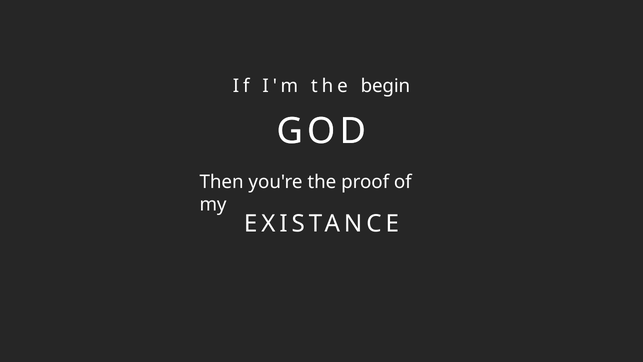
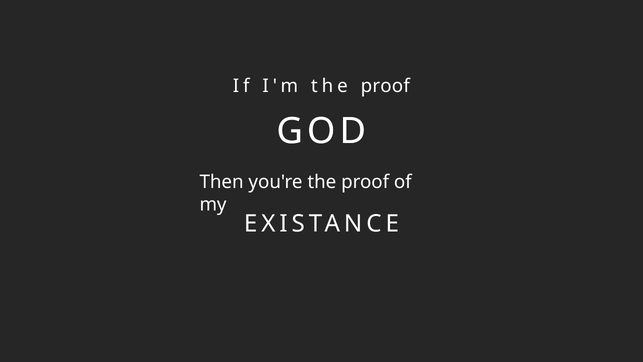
I'm the begin: begin -> proof (385, 86)
